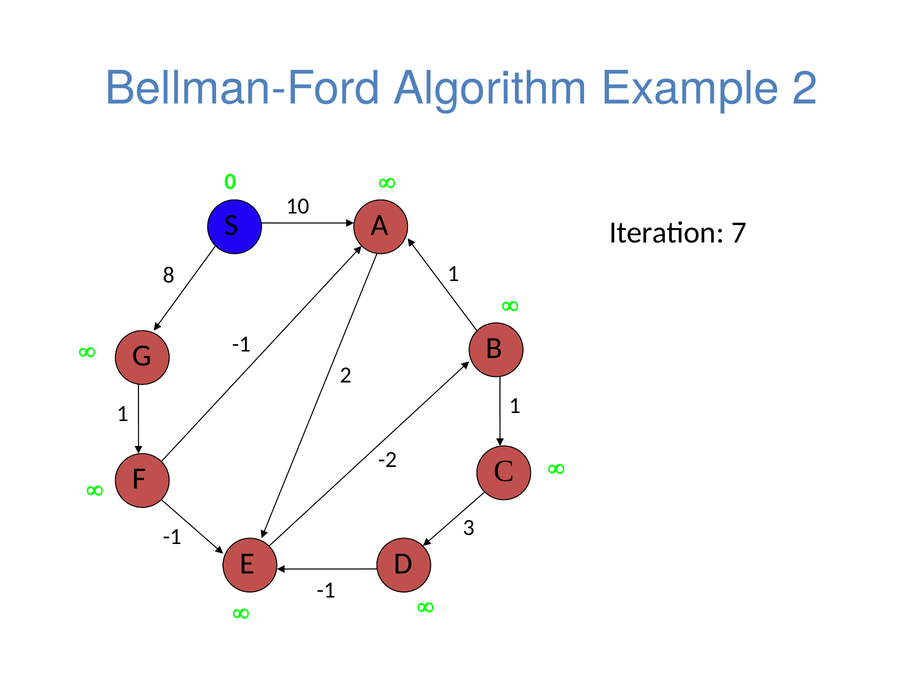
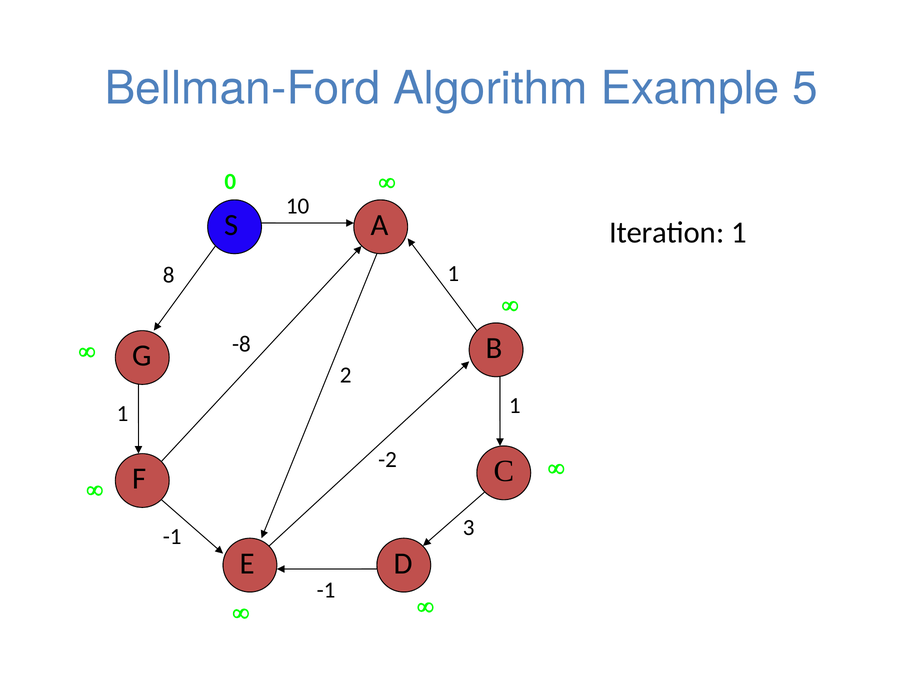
Example 2: 2 -> 5 (805, 89)
Iteration 7: 7 -> 1 (739, 233)
-1: -1 -> -8 (241, 344)
